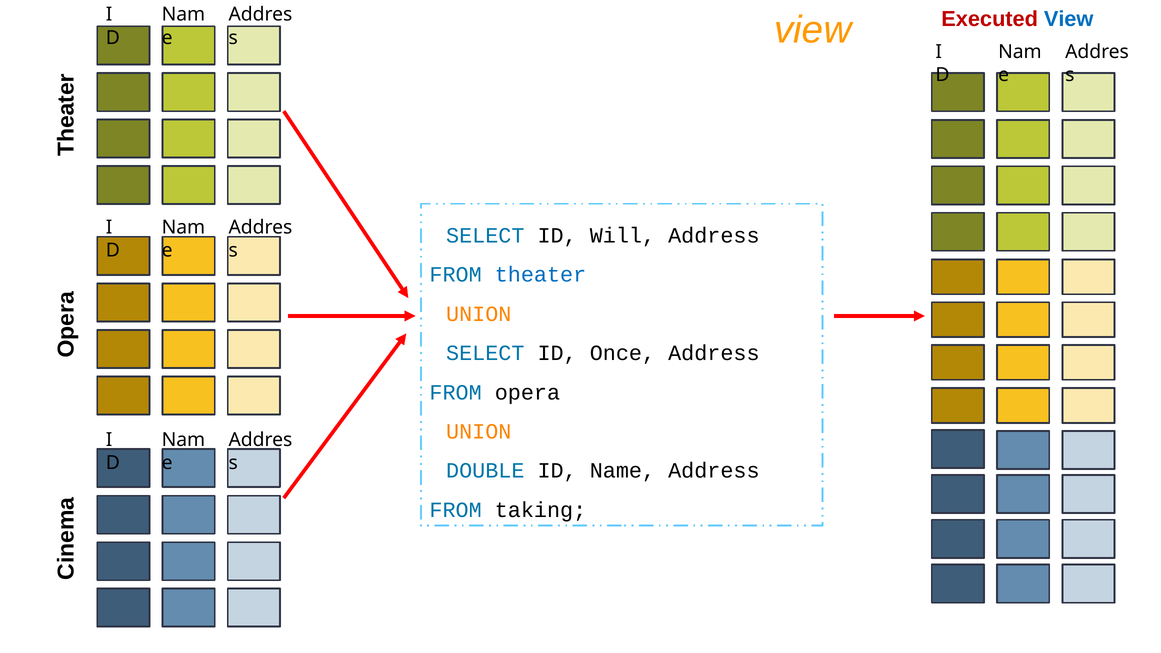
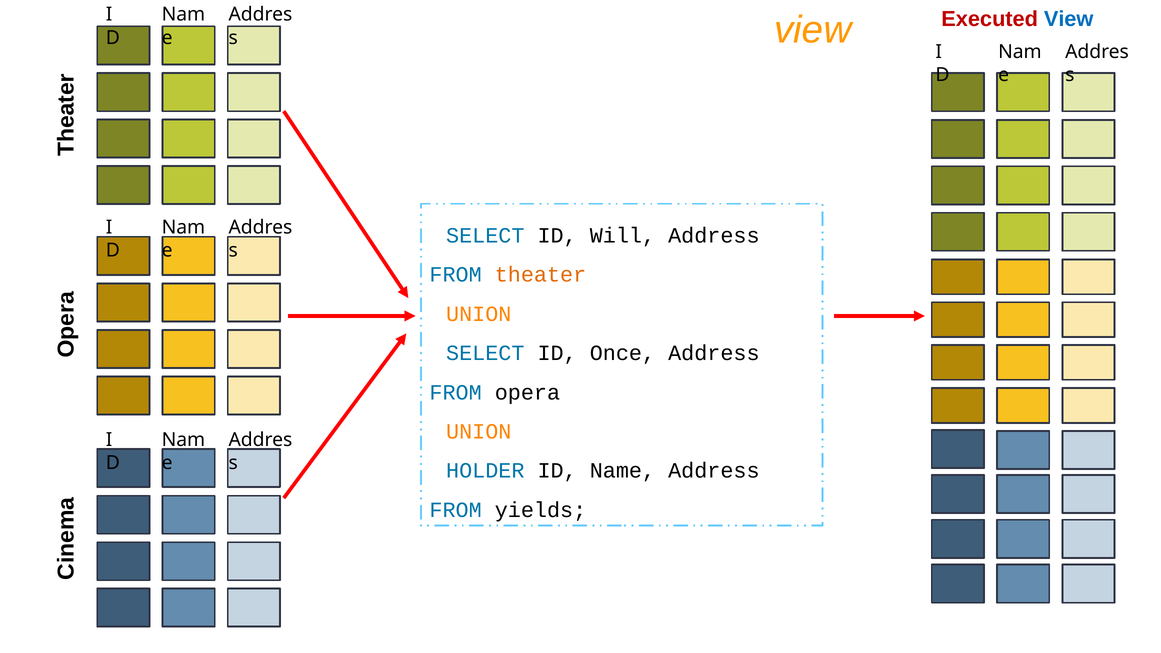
theater colour: blue -> orange (540, 275)
DOUBLE: DOUBLE -> HOLDER (485, 471)
taking: taking -> yields (540, 510)
